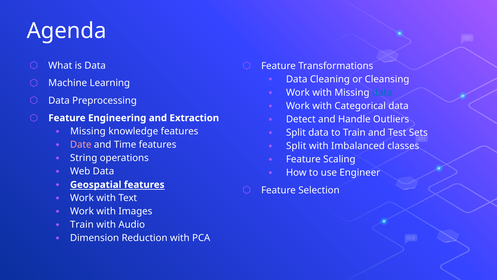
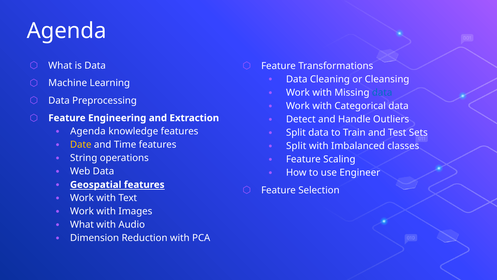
Missing: Missing -> Agenda (88, 131)
Date colour: pink -> yellow (81, 144)
Train: Train -> What (82, 224)
